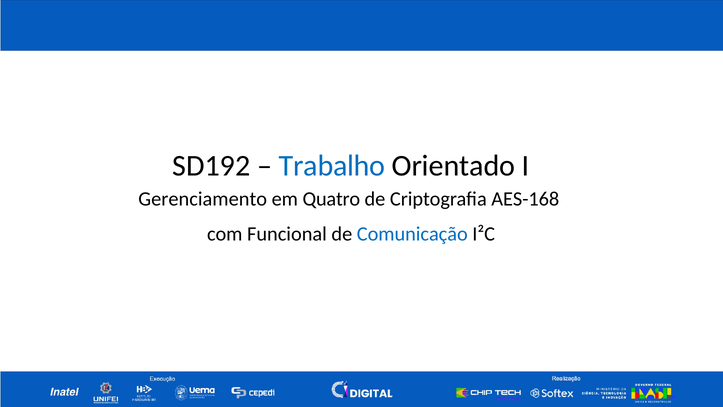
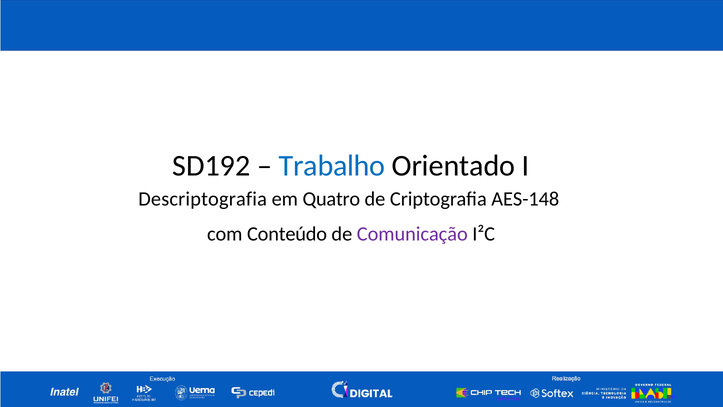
Gerenciamento: Gerenciamento -> Descriptografia (203, 199)
AES-168: AES-168 -> AES-148 (525, 199)
Funcional: Funcional -> Conteúdo (287, 234)
Comunicação colour: blue -> purple (412, 234)
